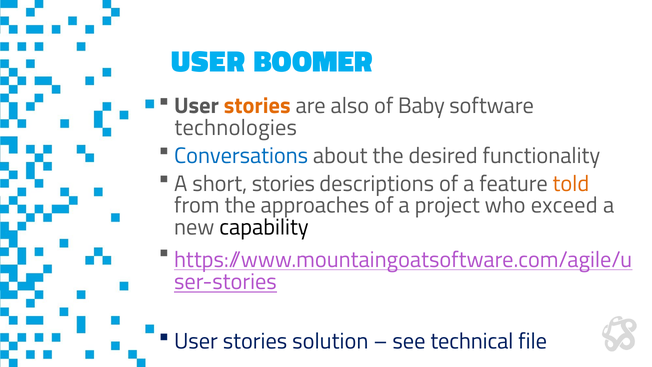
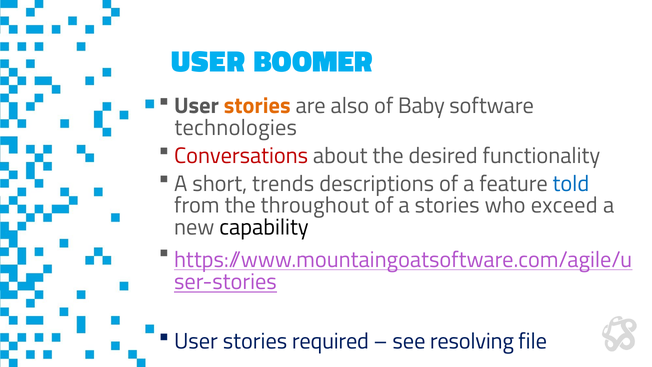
Conversations colour: blue -> red (241, 156)
short stories: stories -> trends (283, 184)
told colour: orange -> blue (571, 184)
approaches: approaches -> throughout (315, 205)
a project: project -> stories (447, 205)
solution: solution -> required (330, 341)
technical: technical -> resolving (472, 341)
